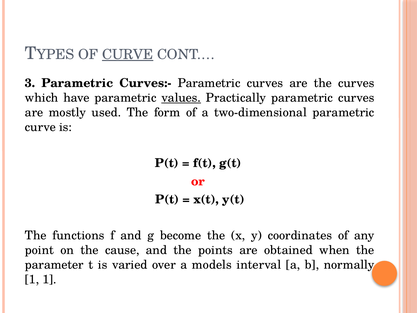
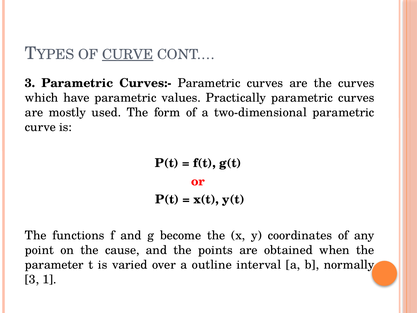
values underline: present -> none (181, 98)
models: models -> outline (212, 265)
1: 1 -> 3 (32, 279)
